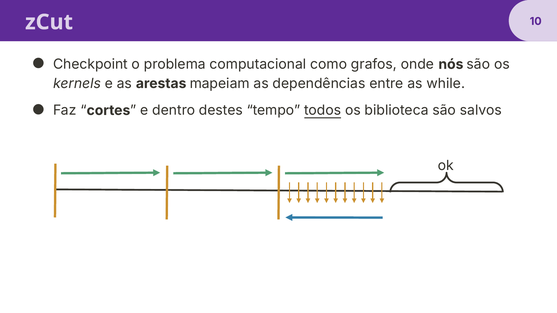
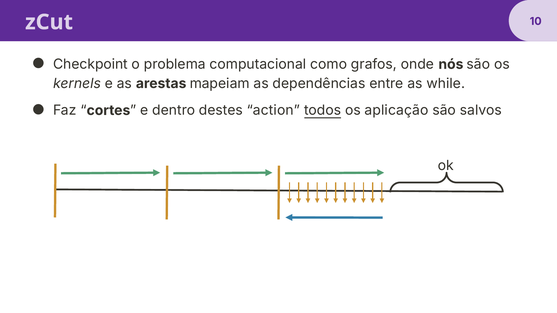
tempo: tempo -> action (273, 110)
biblioteca: biblioteca -> aplicação (397, 110)
